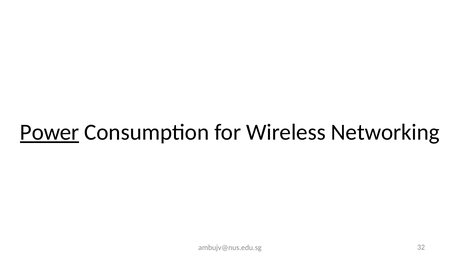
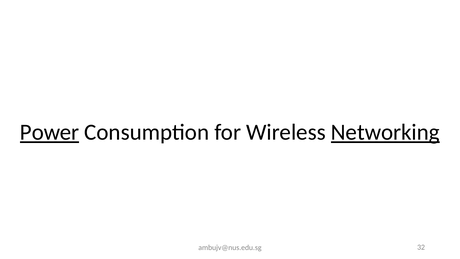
Networking underline: none -> present (385, 132)
